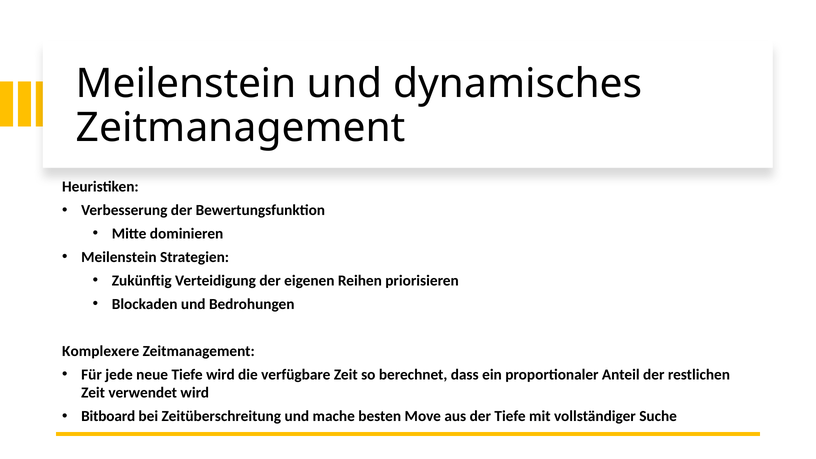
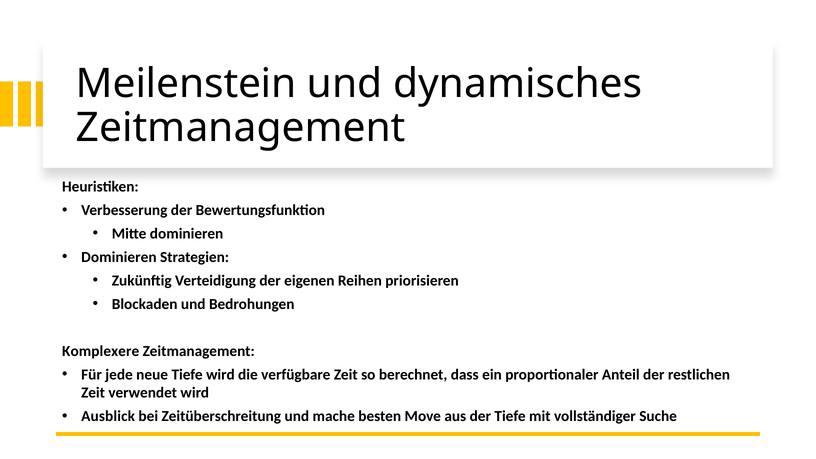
Meilenstein: Meilenstein -> Dominieren (119, 257)
Bitboard: Bitboard -> Ausblick (108, 416)
